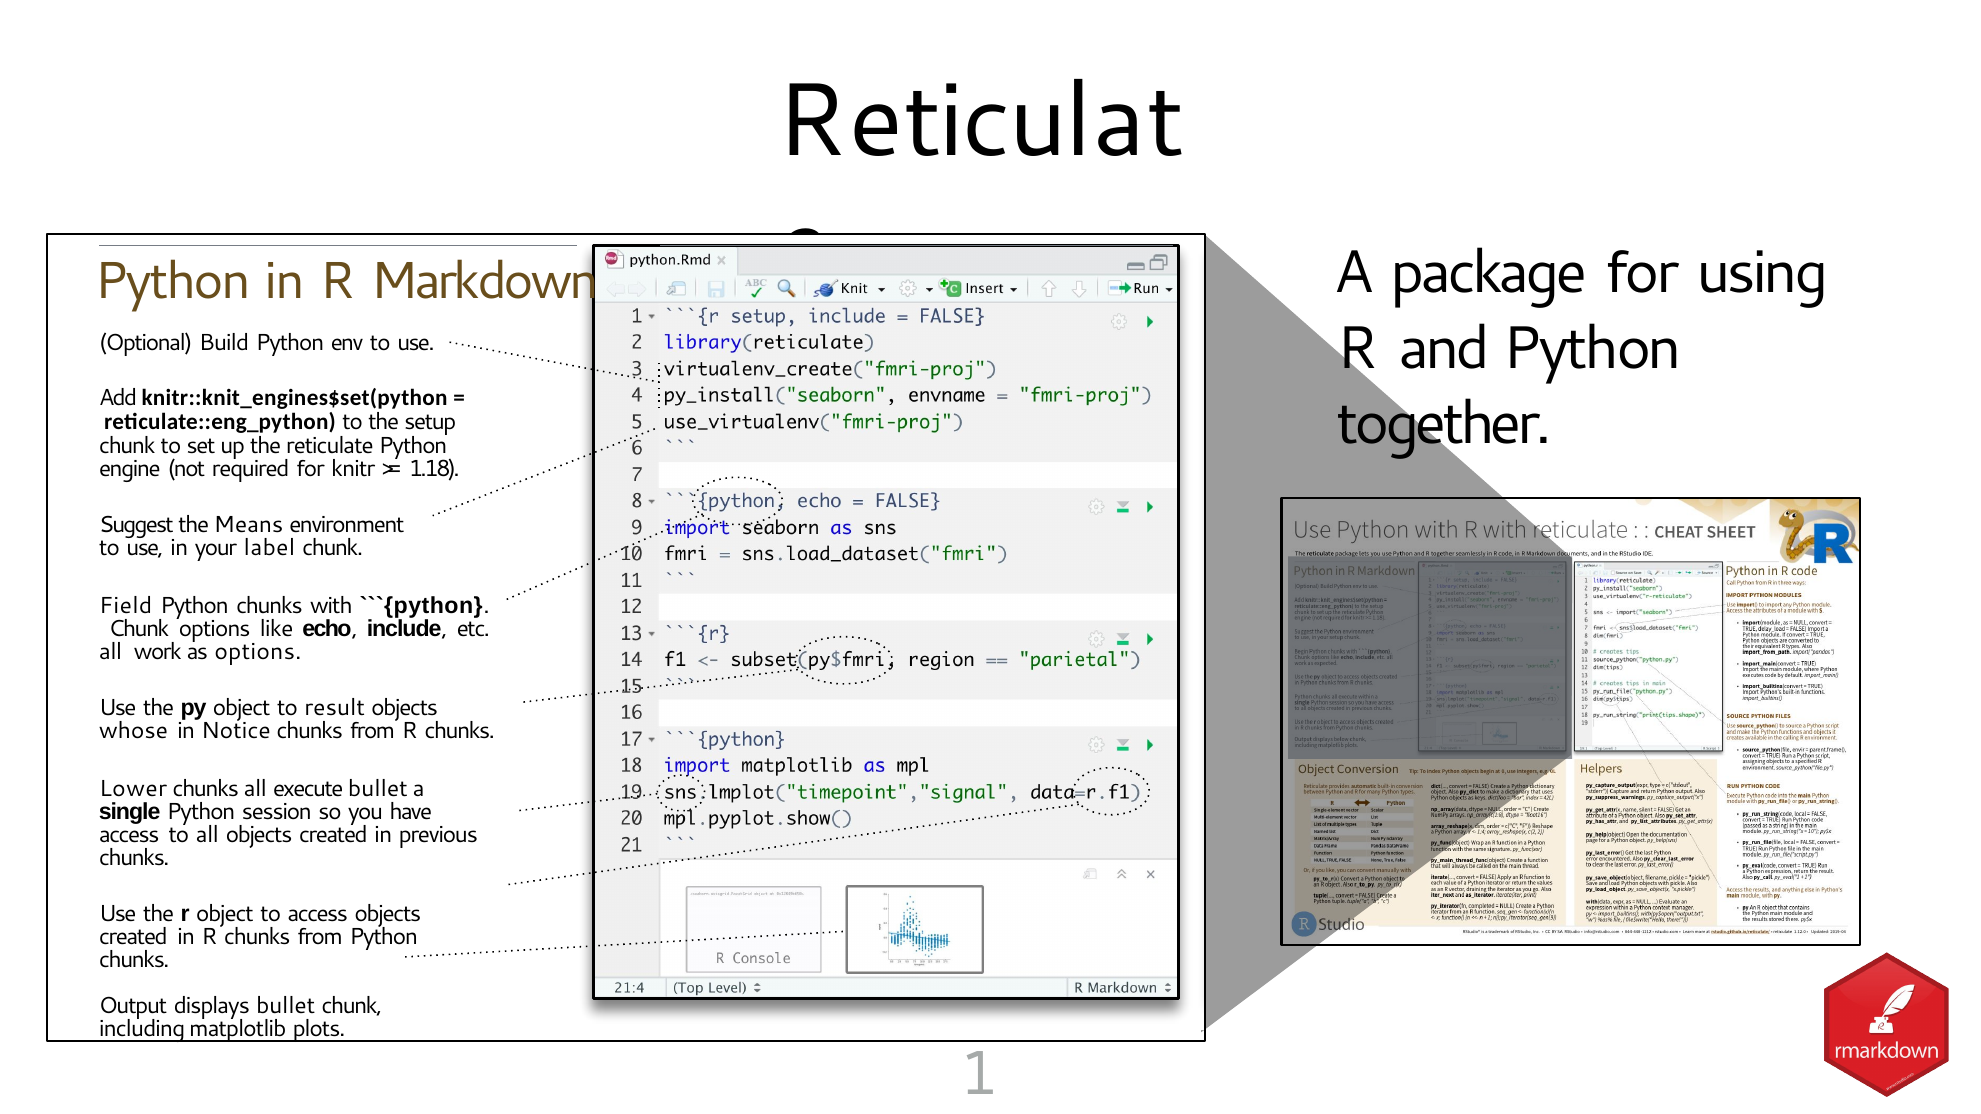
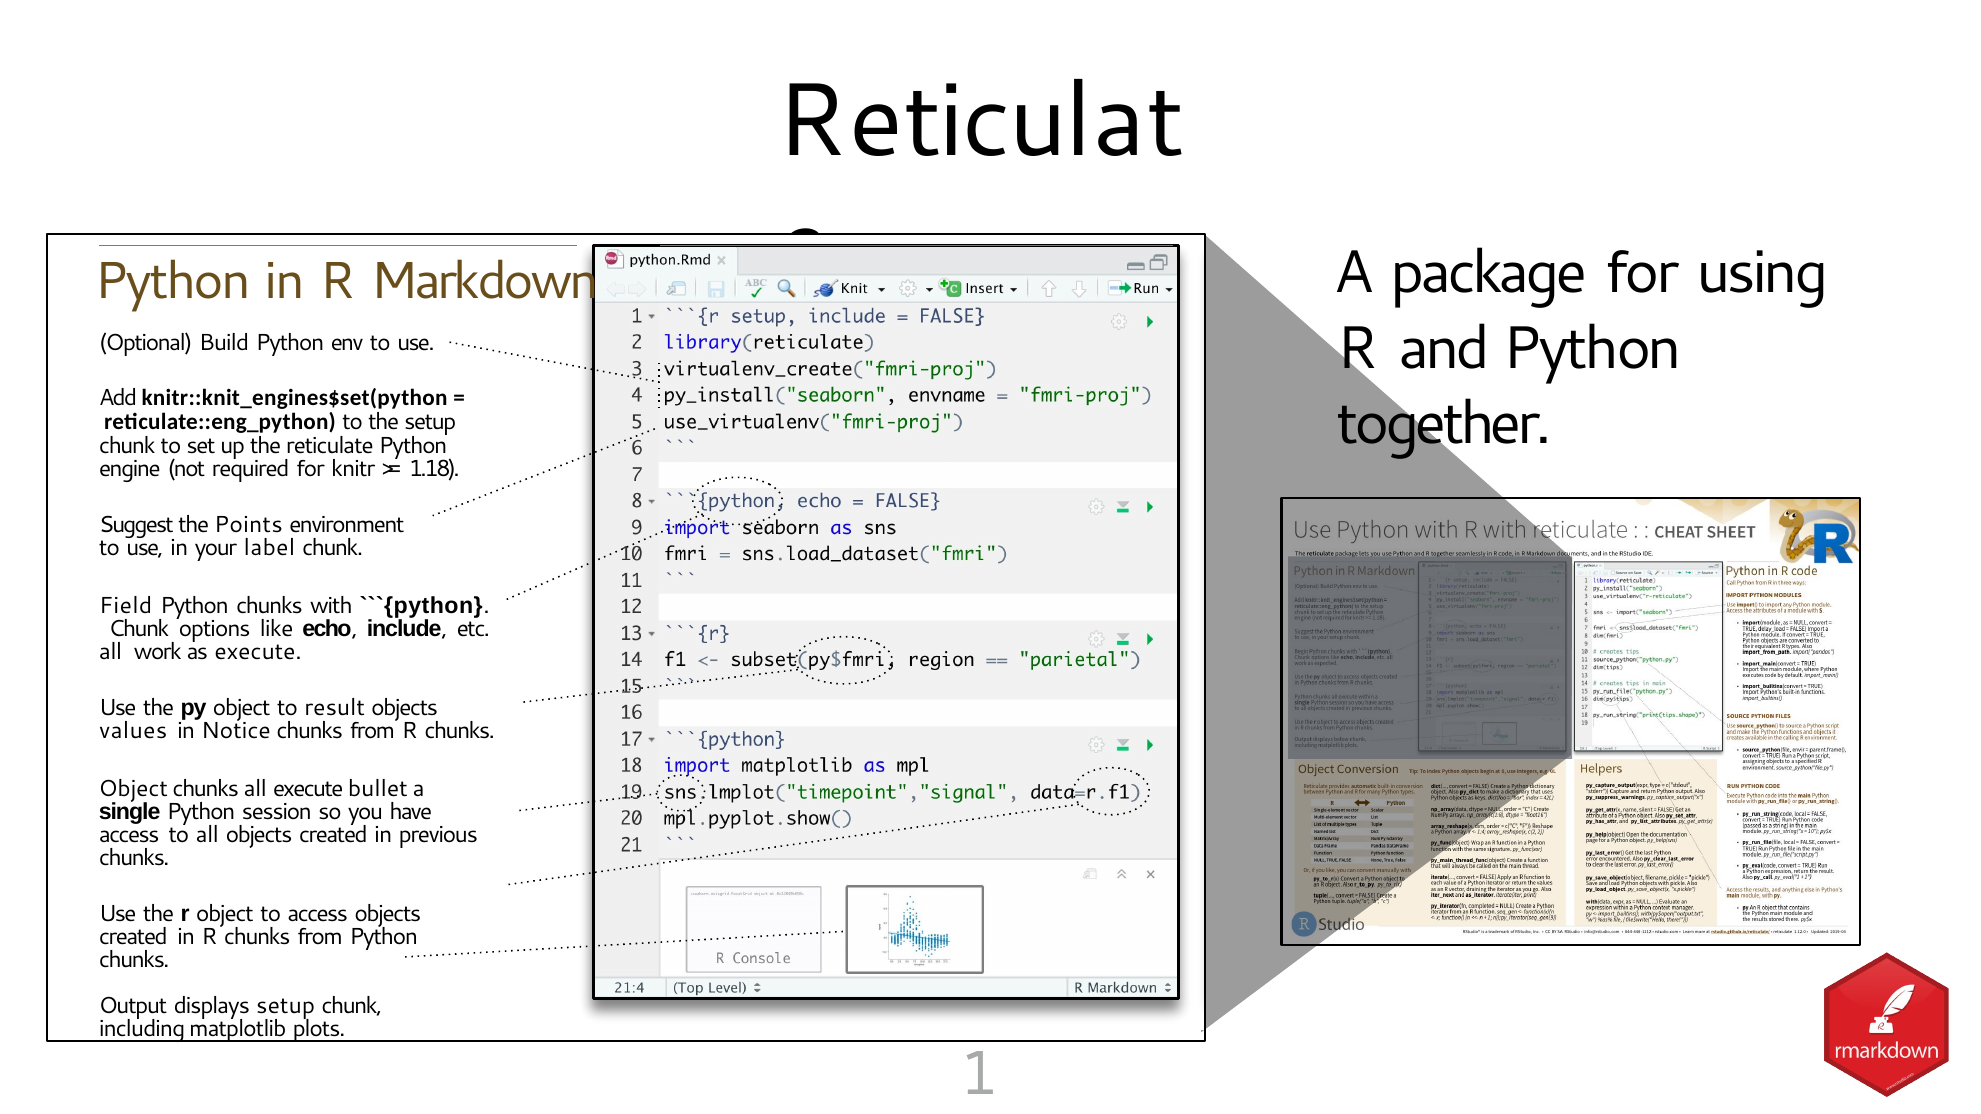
Means: Means -> Points (248, 525)
as options: options -> execute (258, 652)
whose: whose -> values (133, 731)
Lower: Lower -> Object (133, 789)
displays bullet: bullet -> setup (286, 1006)
